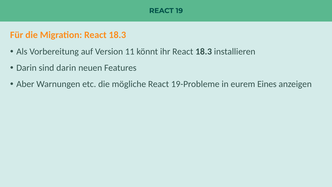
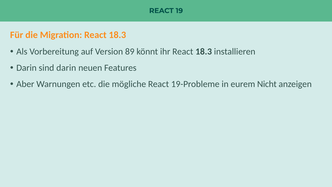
11: 11 -> 89 (130, 52)
Eines: Eines -> Nicht (267, 84)
